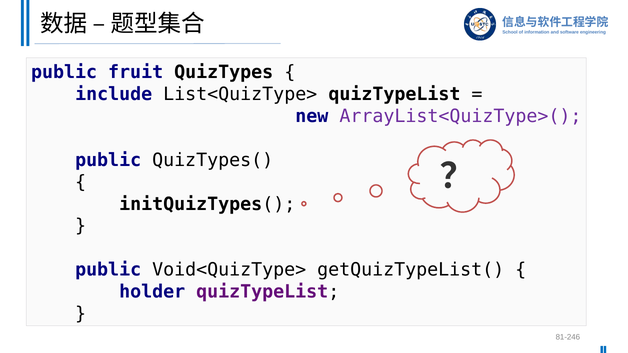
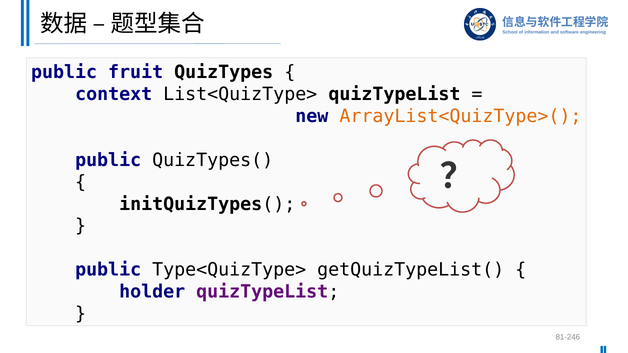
include: include -> context (114, 94)
ArrayList<QuizType>( colour: purple -> orange (460, 116)
Void<QuizType>: Void<QuizType> -> Type<QuizType> (229, 270)
